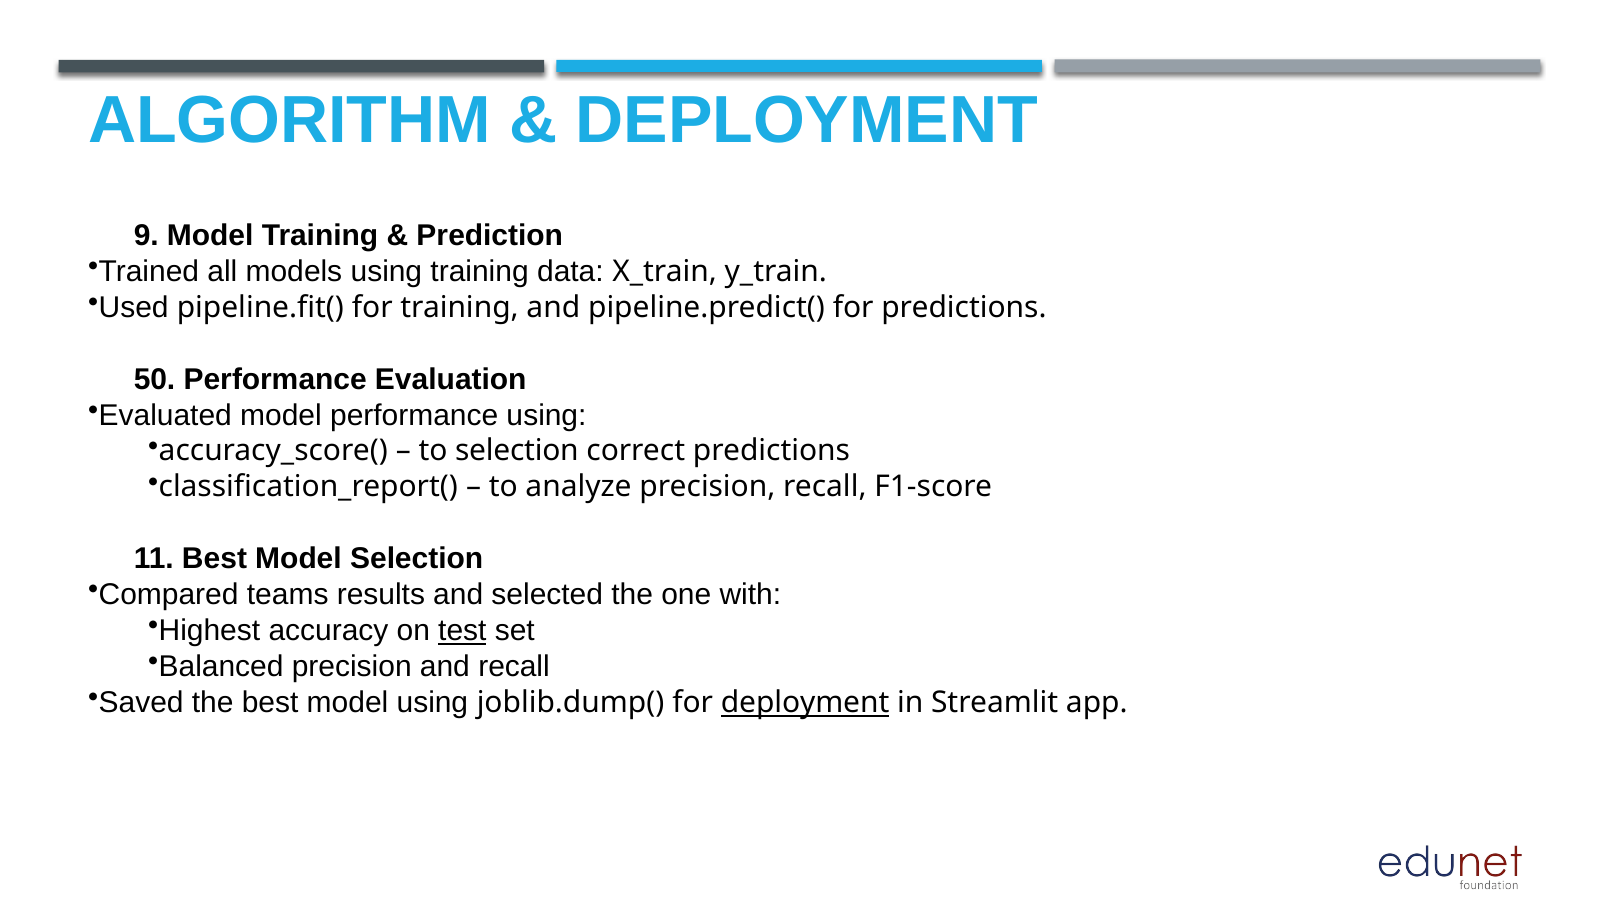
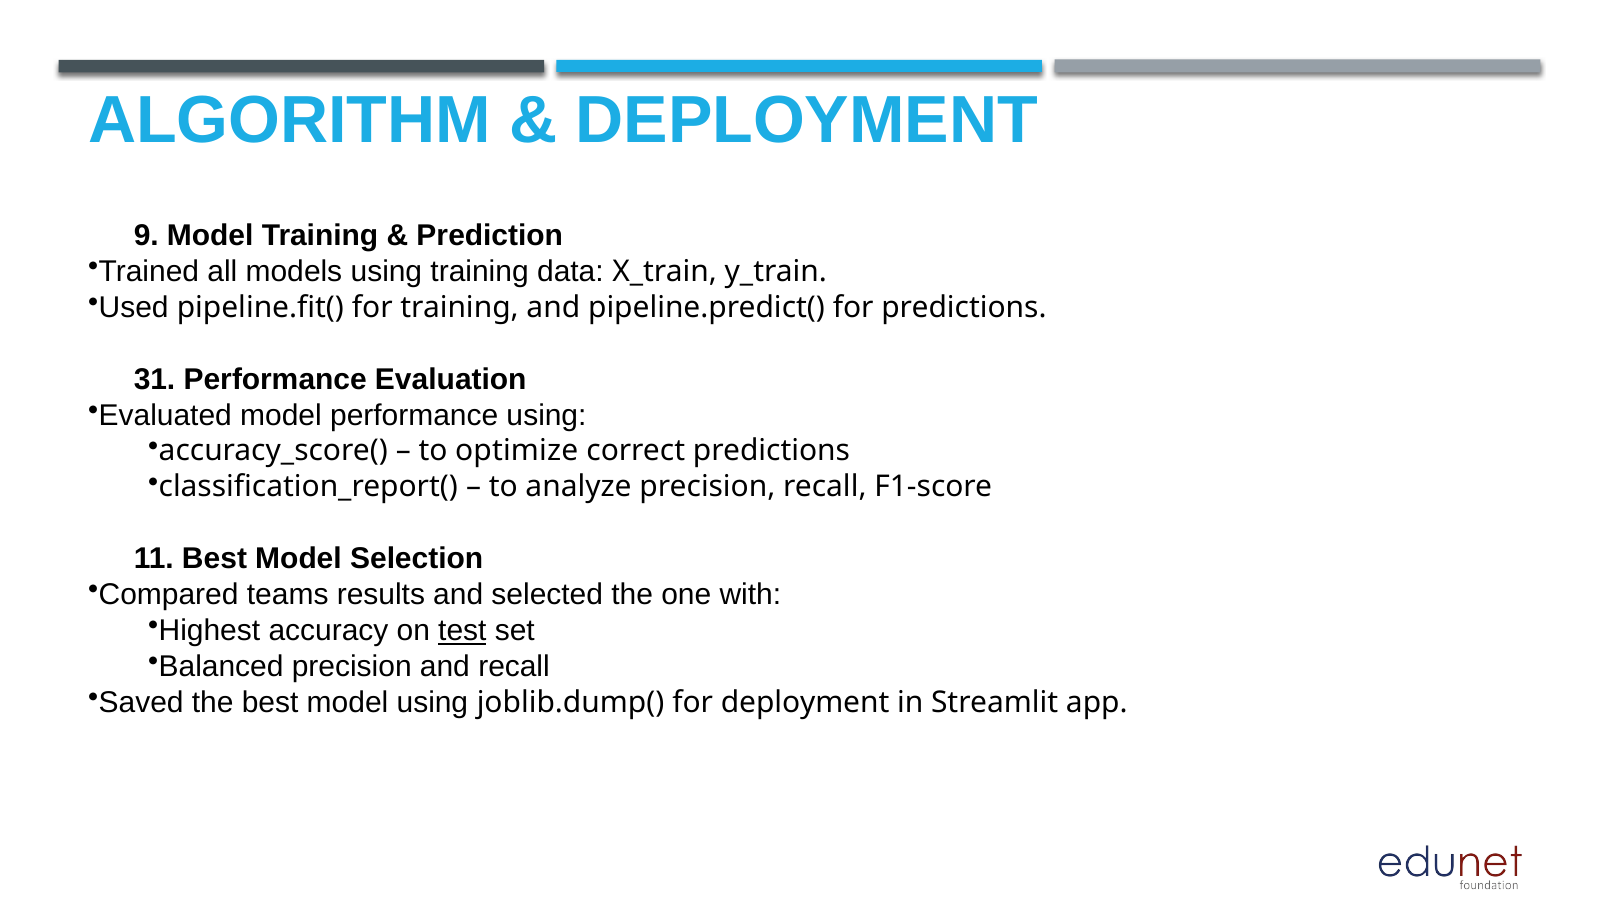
50: 50 -> 31 (155, 379)
to selection: selection -> optimize (517, 451)
deployment underline: present -> none (805, 703)
